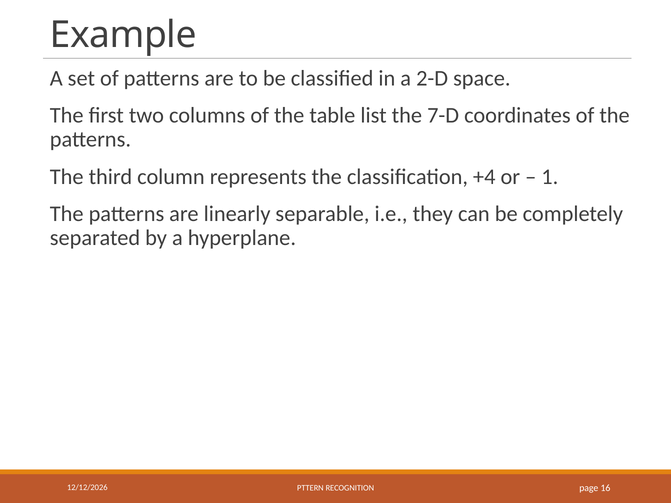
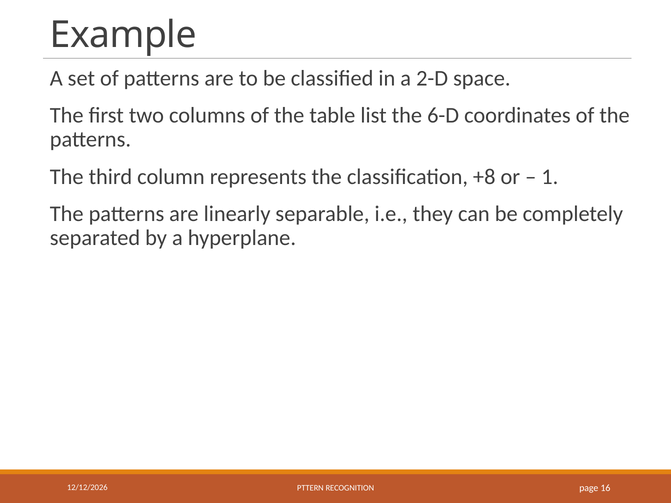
7-D: 7-D -> 6-D (443, 115)
+4: +4 -> +8 (484, 177)
